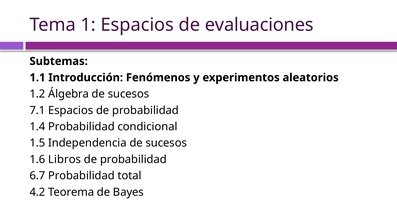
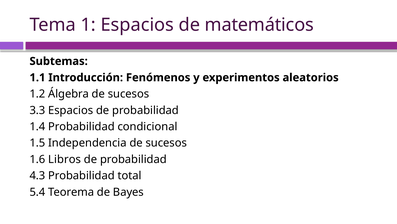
evaluaciones: evaluaciones -> matemáticos (259, 25)
7.1: 7.1 -> 3.3 (37, 110)
6.7: 6.7 -> 4.3 (37, 175)
4.2: 4.2 -> 5.4 (37, 192)
